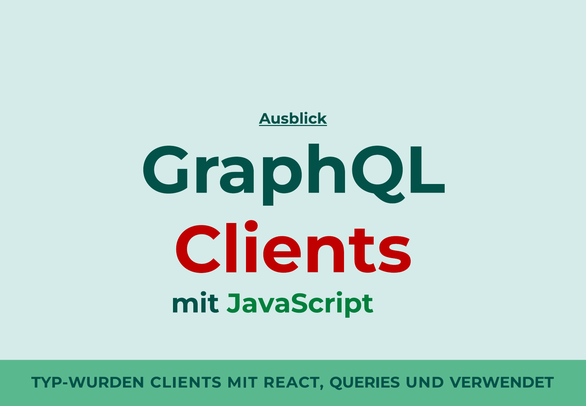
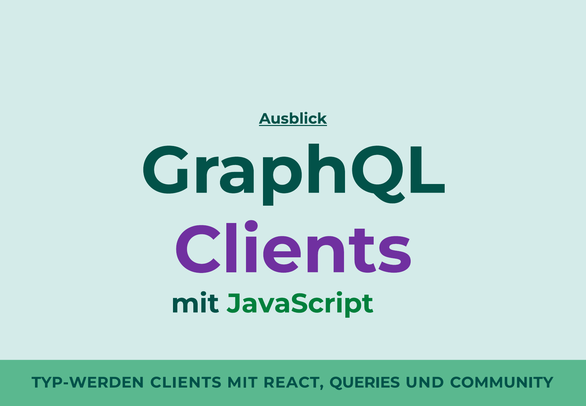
Clients colour: red -> purple (293, 250)
TYP-WURDEN: TYP-WURDEN -> TYP-WERDEN (88, 382)
VERWENDET: VERWENDET -> COMMUNITY (502, 382)
